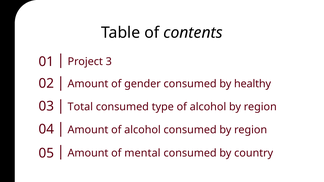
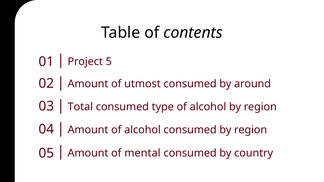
3: 3 -> 5 (109, 62)
gender: gender -> utmost (142, 84)
healthy: healthy -> around (253, 84)
